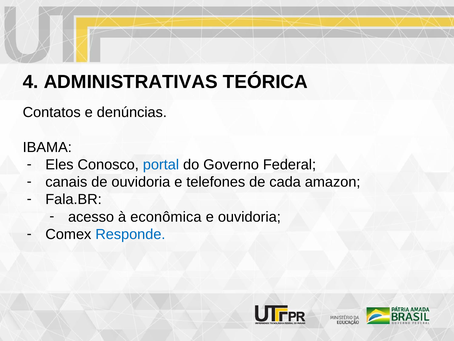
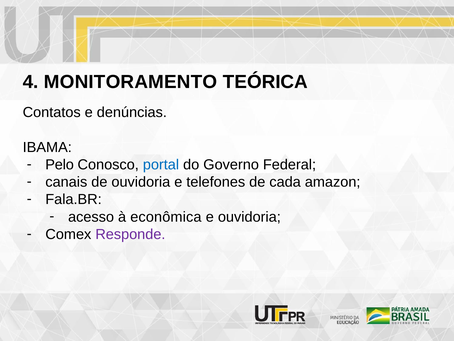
ADMINISTRATIVAS: ADMINISTRATIVAS -> MONITORAMENTO (131, 82)
Eles: Eles -> Pelo (60, 164)
Responde colour: blue -> purple (130, 234)
